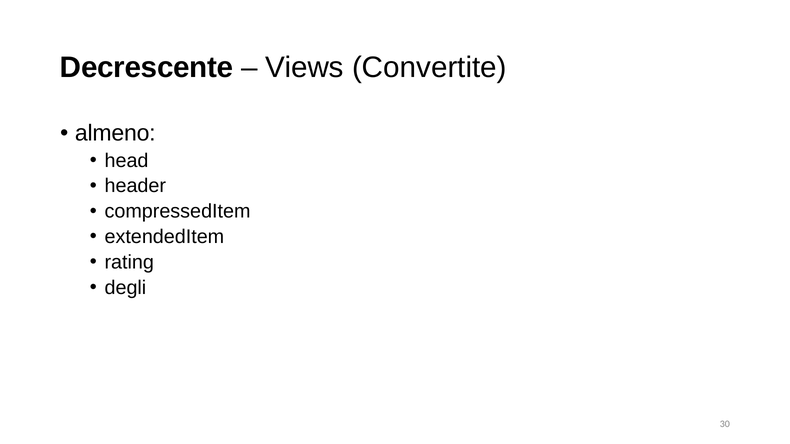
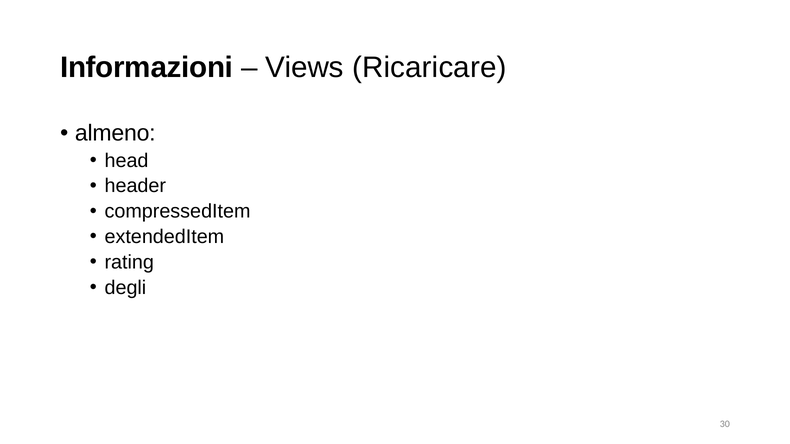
Decrescente: Decrescente -> Informazioni (147, 67)
Convertite: Convertite -> Ricaricare (429, 67)
